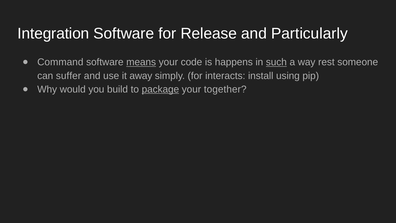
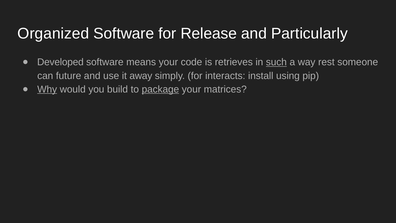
Integration: Integration -> Organized (53, 34)
Command: Command -> Developed (60, 62)
means underline: present -> none (141, 62)
happens: happens -> retrieves (234, 62)
suffer: suffer -> future (69, 76)
Why underline: none -> present (47, 89)
together: together -> matrices (225, 89)
